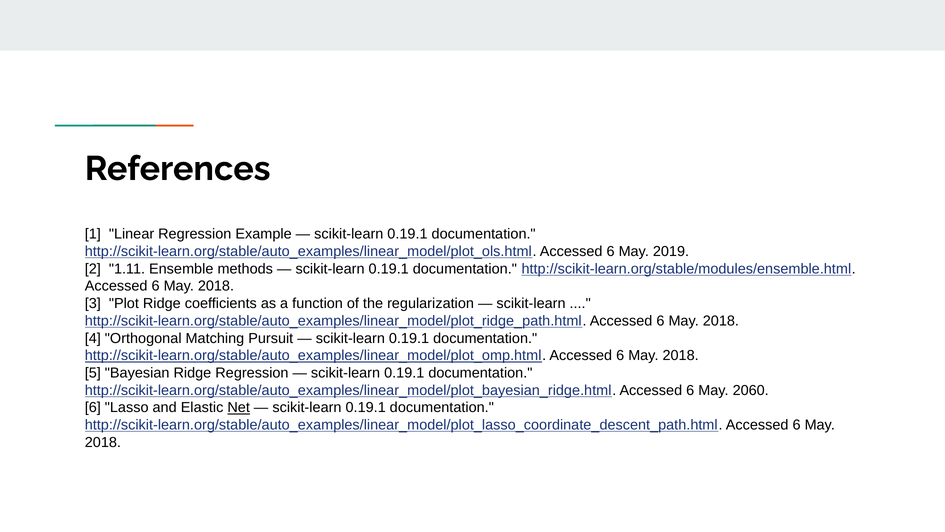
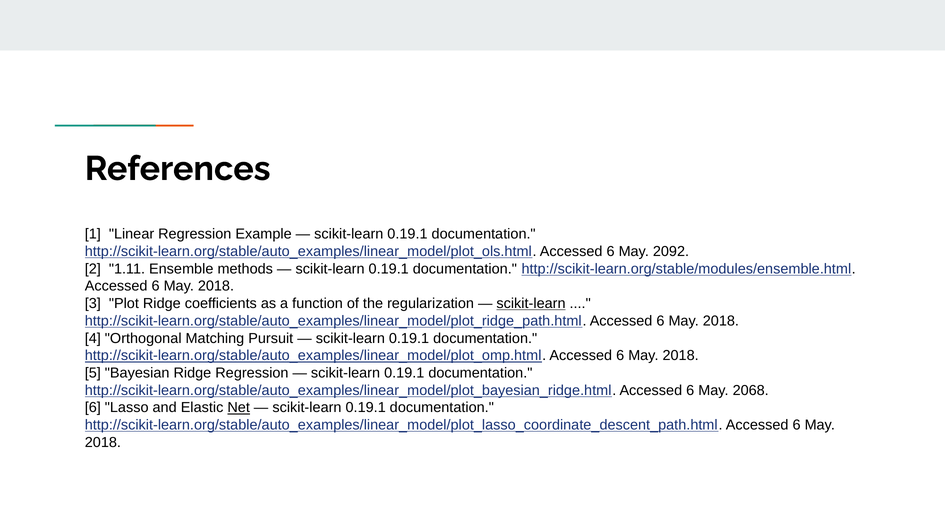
2019: 2019 -> 2092 (671, 251)
scikit-learn underline: none -> present (531, 303)
2060: 2060 -> 2068 (751, 390)
